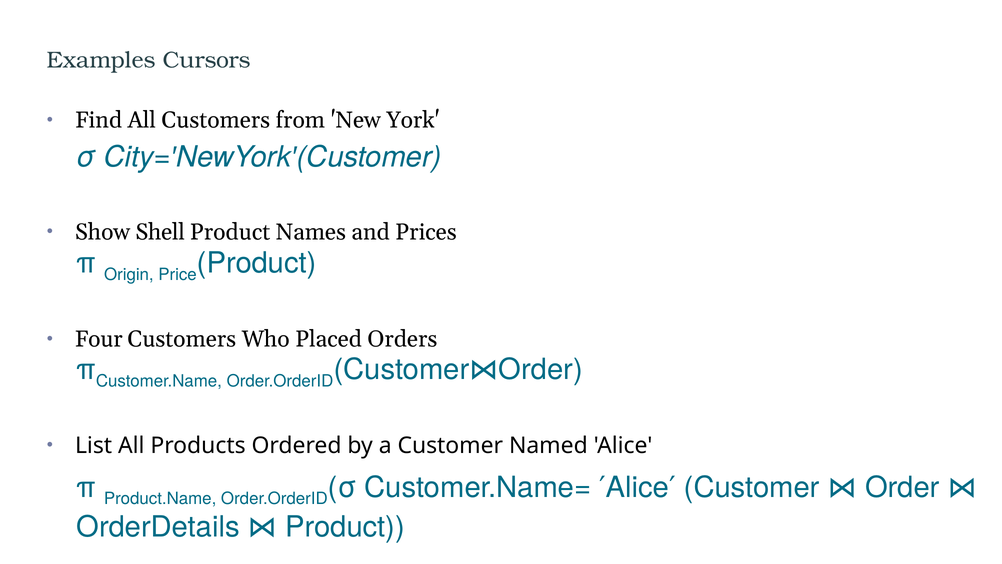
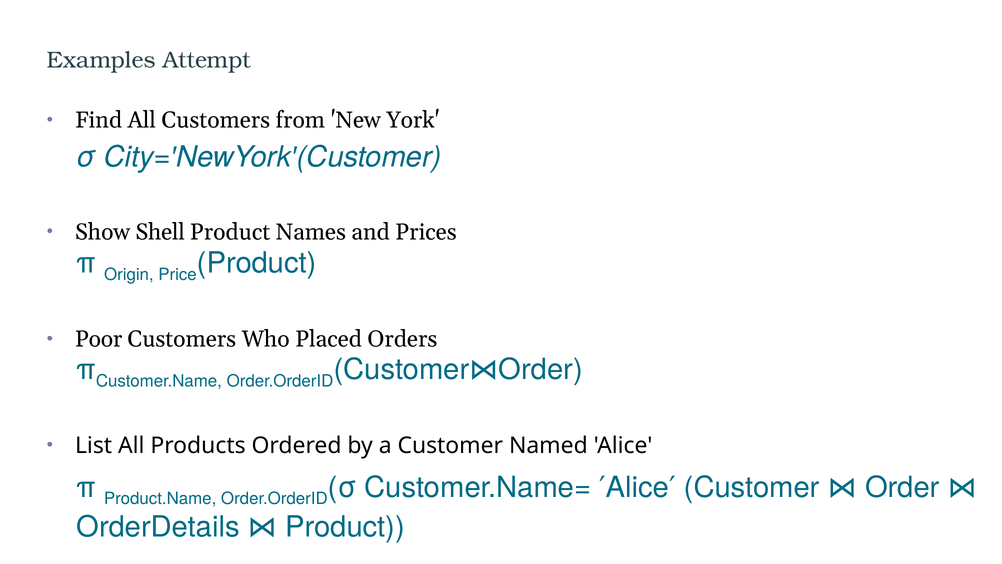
Cursors: Cursors -> Attempt (207, 60)
Four: Four -> Poor (99, 339)
